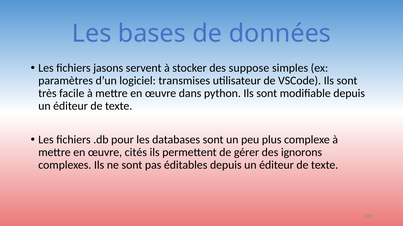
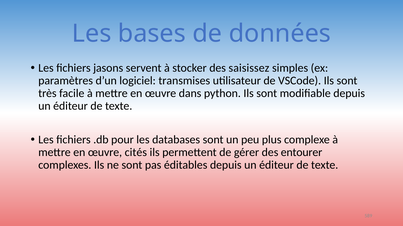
suppose: suppose -> saisissez (249, 68)
ignorons: ignorons -> entourer (302, 153)
